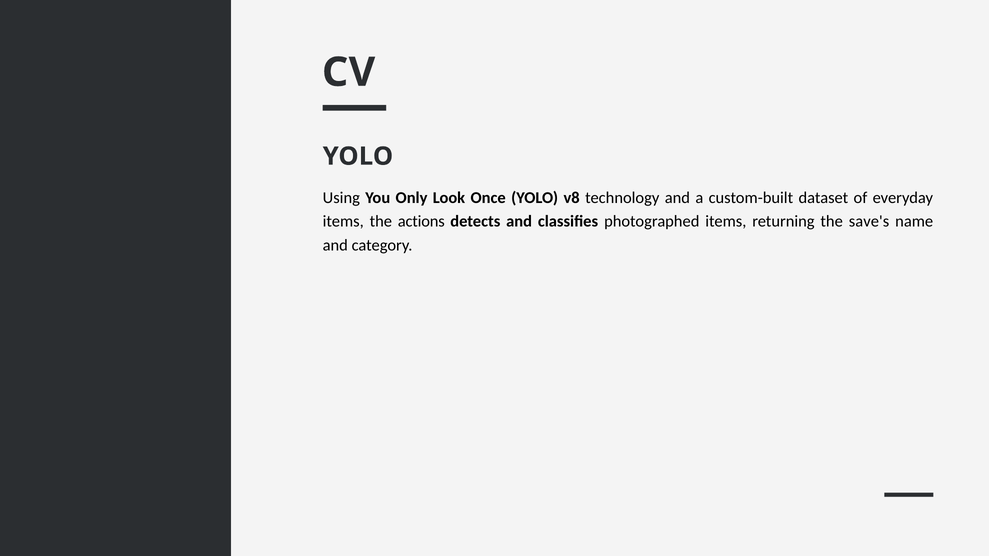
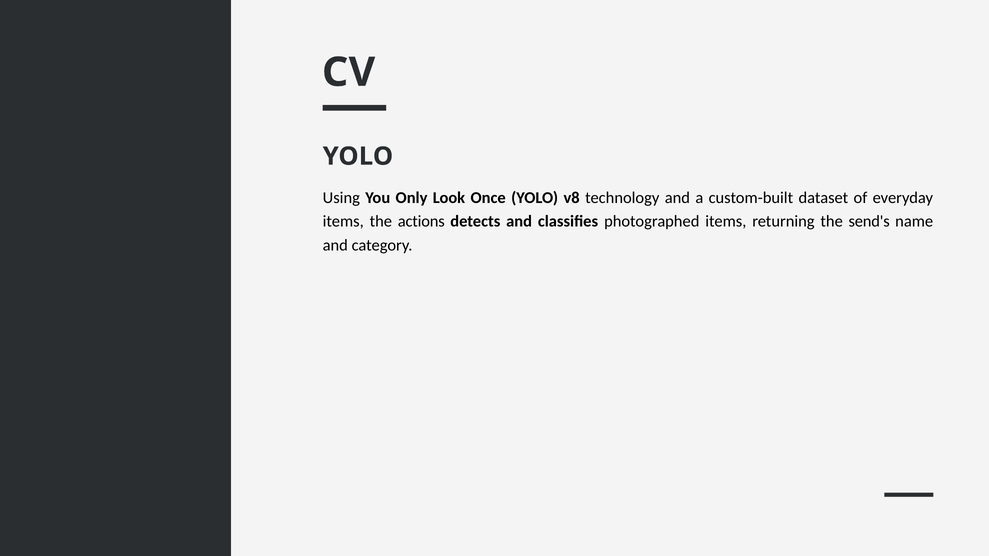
save's: save's -> send's (869, 222)
